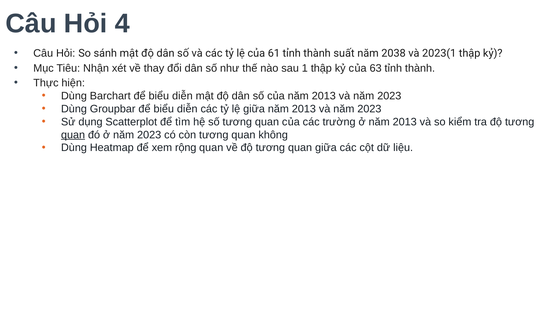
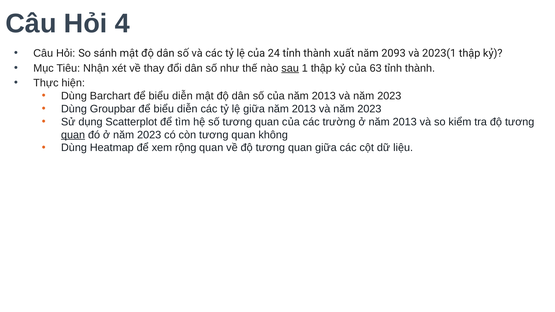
61: 61 -> 24 (274, 53)
suất: suất -> xuất (344, 53)
2038: 2038 -> 2093 (394, 53)
sau underline: none -> present (290, 68)
